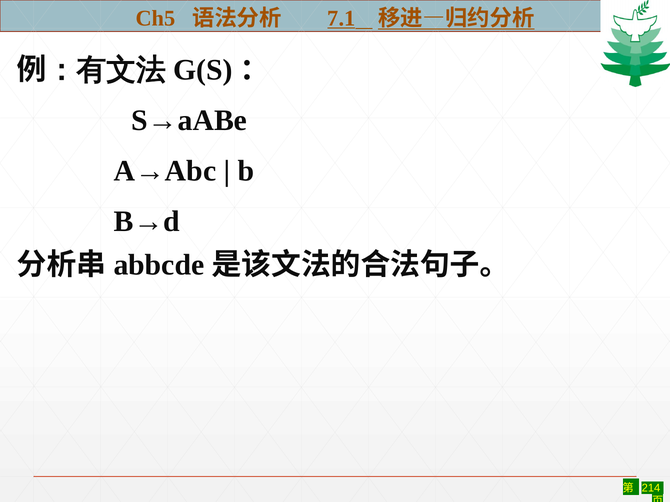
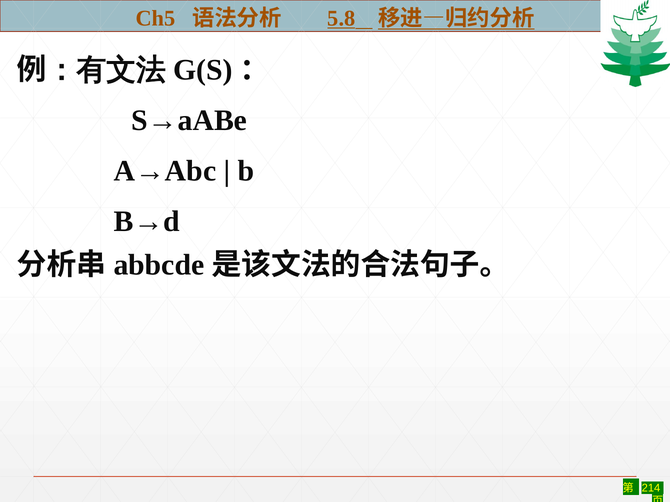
7.1: 7.1 -> 5.8 (341, 18)
